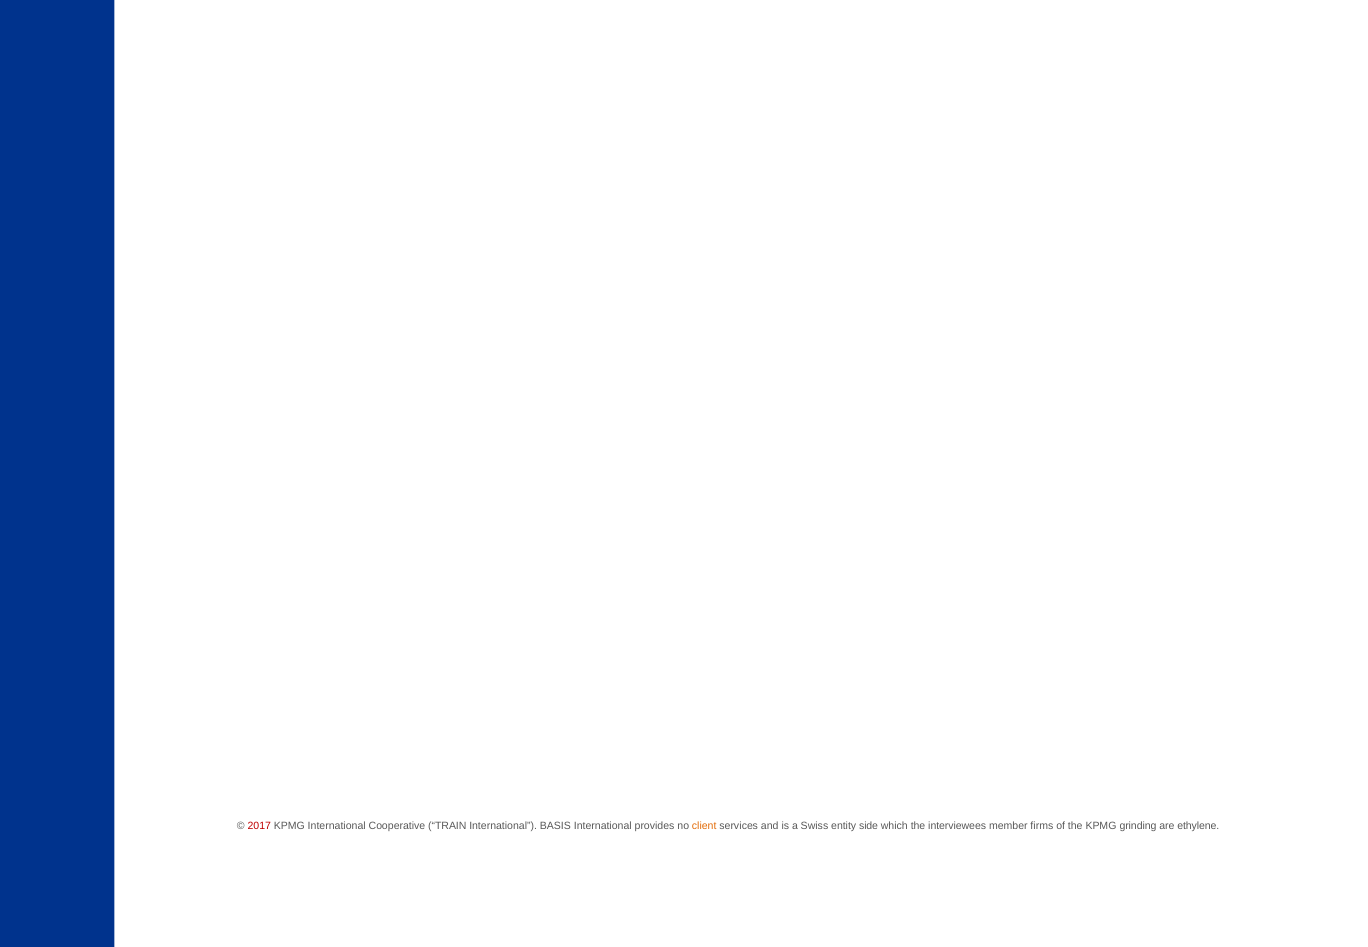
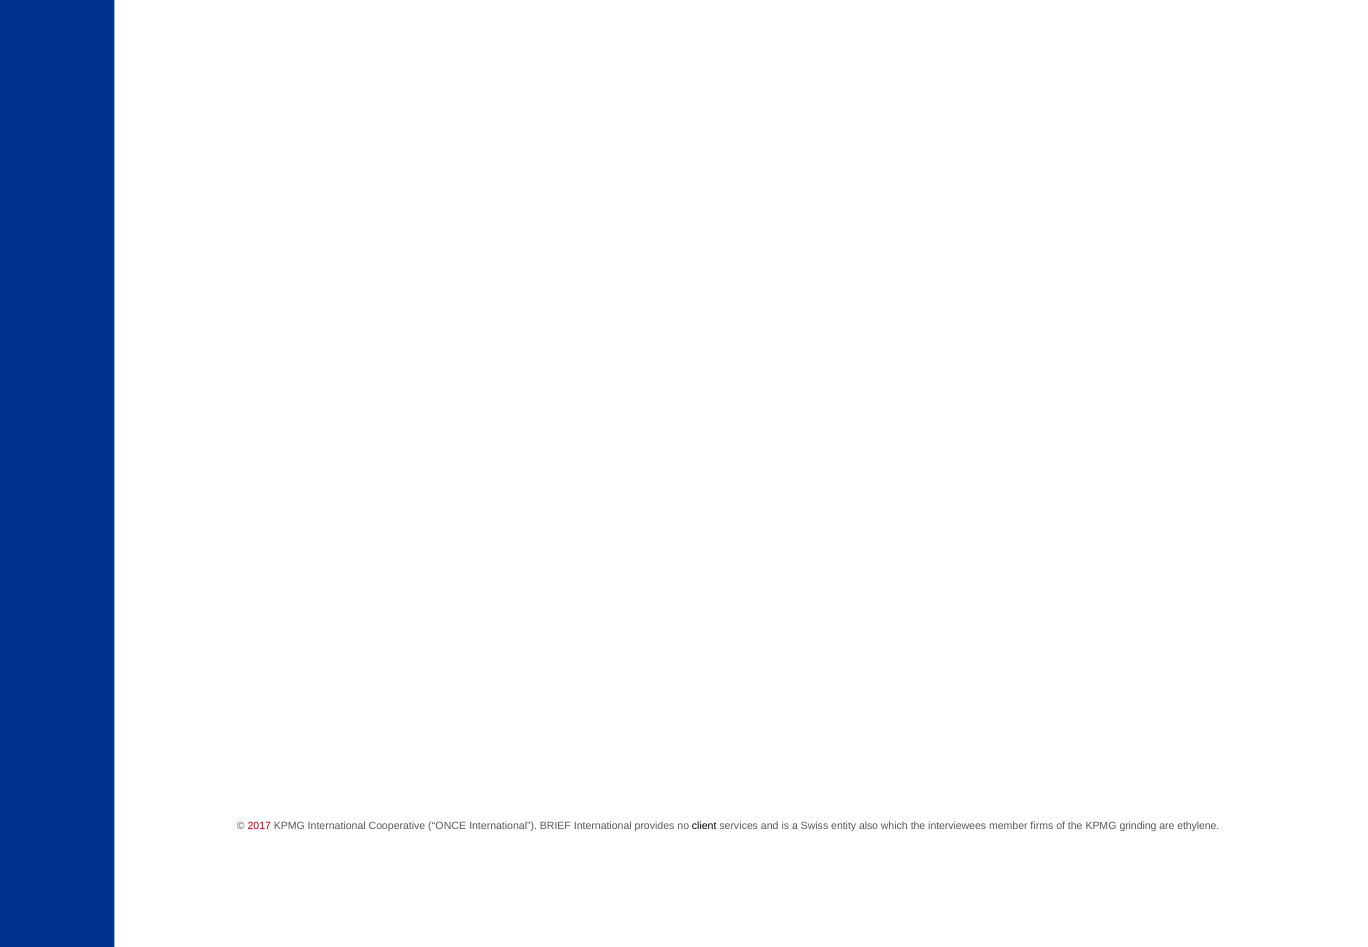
TRAIN: TRAIN -> ONCE (447, 826)
BASIS: BASIS -> BRIEF (555, 826)
client colour: orange -> black (704, 826)
side: side -> also (869, 826)
